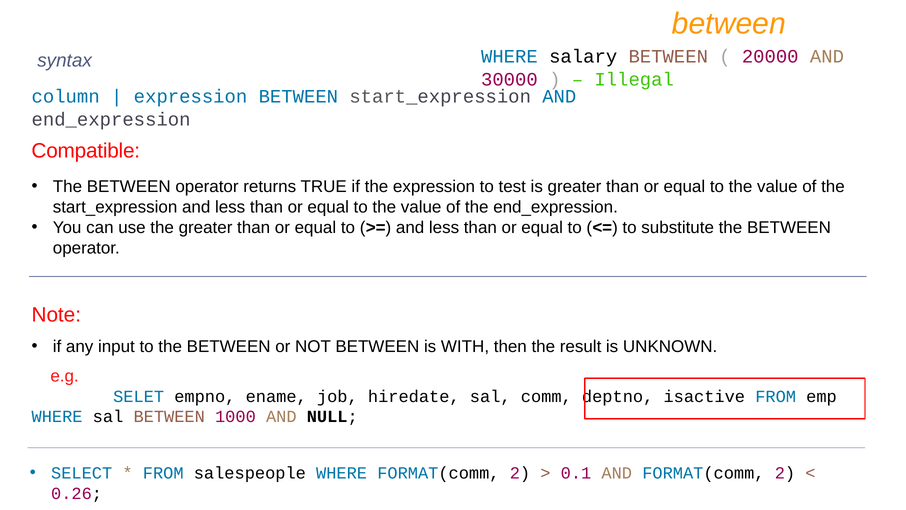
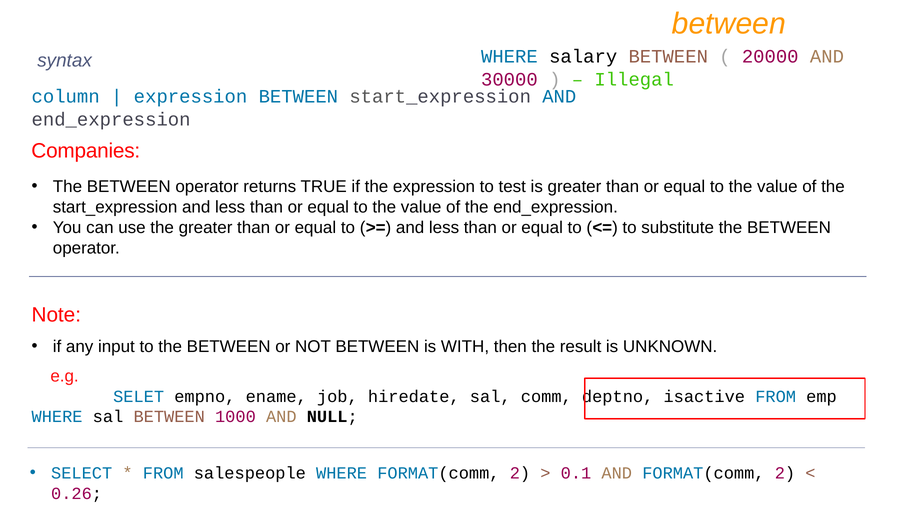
Compatible: Compatible -> Companies (86, 151)
